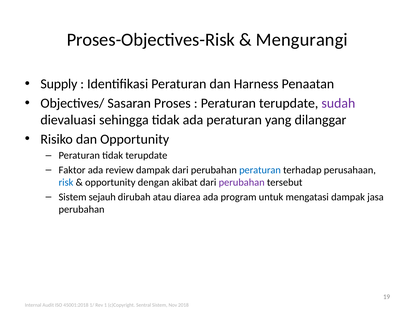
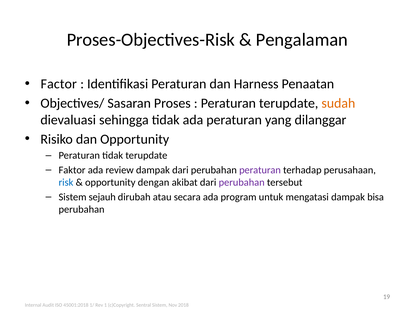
Mengurangi: Mengurangi -> Pengalaman (302, 40)
Supply: Supply -> Factor (59, 84)
sudah colour: purple -> orange (338, 103)
peraturan colour: blue -> purple (260, 170)
diarea: diarea -> secara (187, 197)
jasa: jasa -> bisa (376, 197)
